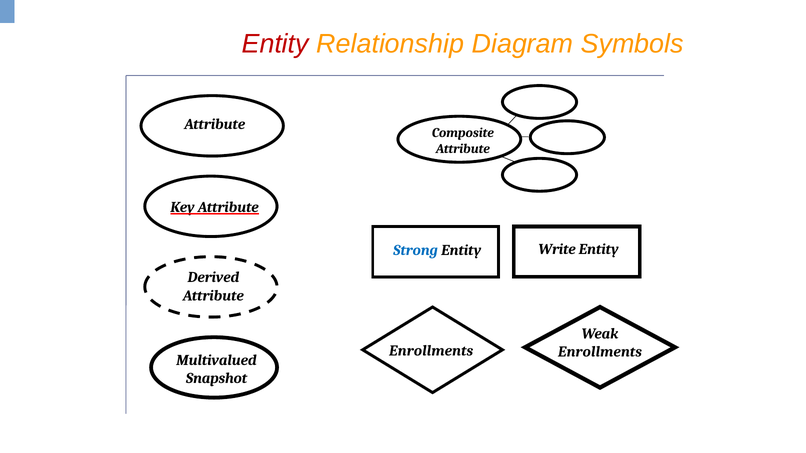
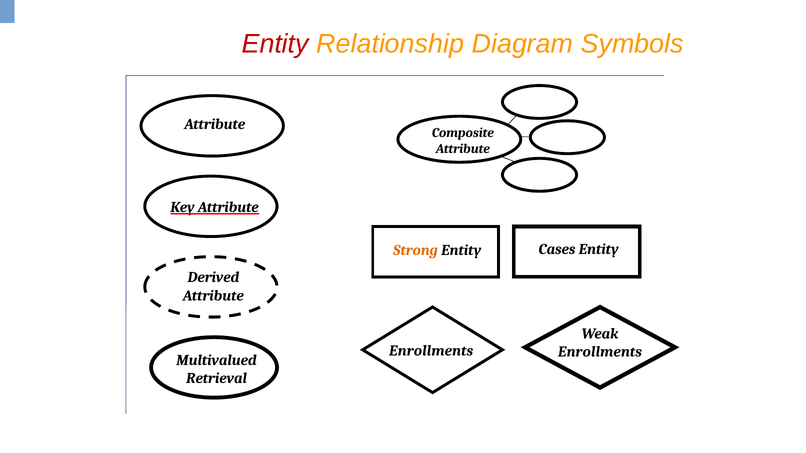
Write: Write -> Cases (557, 250)
Strong colour: blue -> orange (416, 250)
Snapshot: Snapshot -> Retrieval (216, 379)
